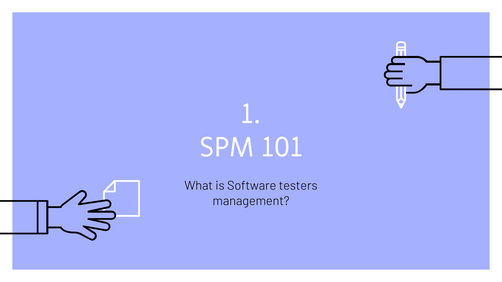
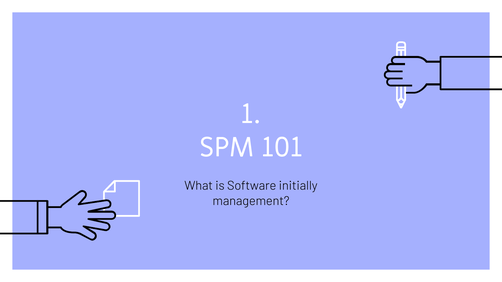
testers: testers -> initially (298, 186)
